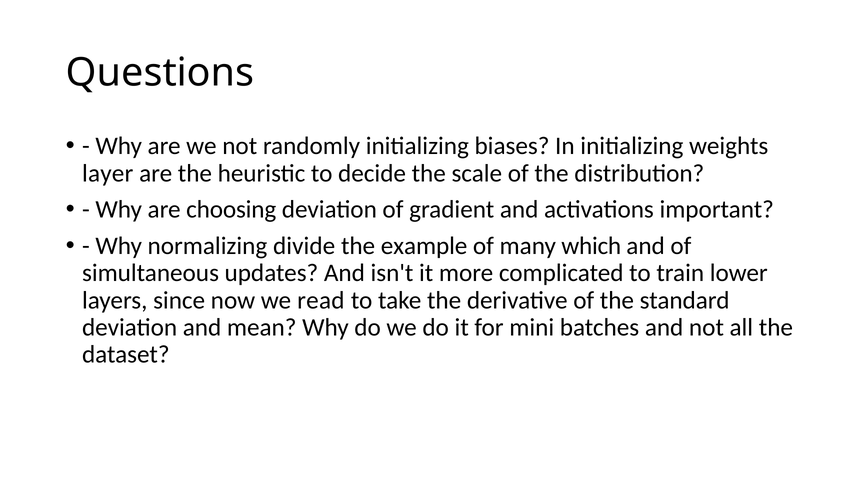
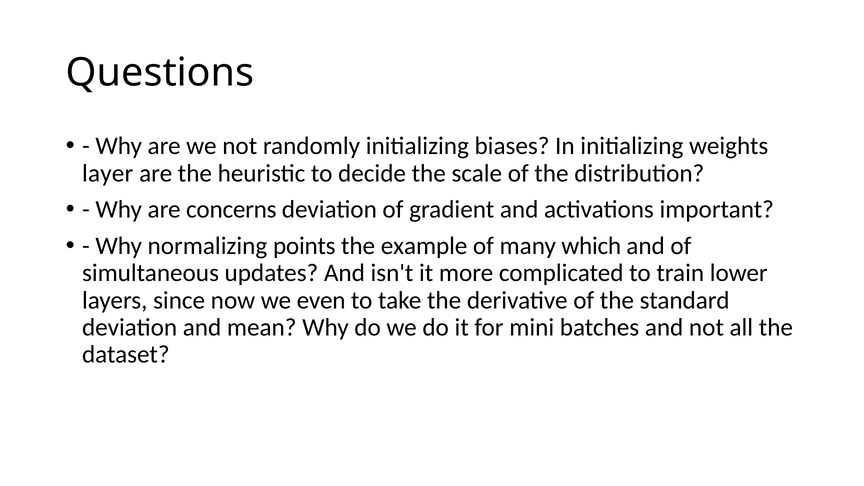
choosing: choosing -> concerns (231, 210)
divide: divide -> points (304, 246)
read: read -> even (321, 300)
